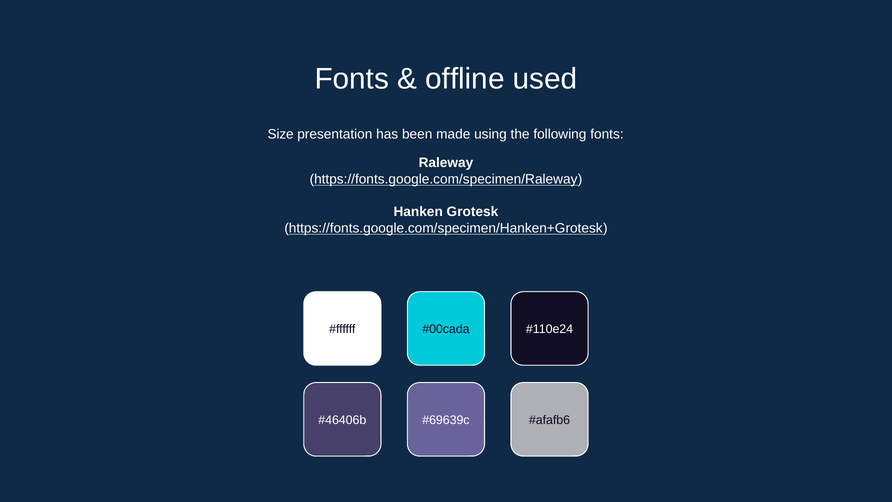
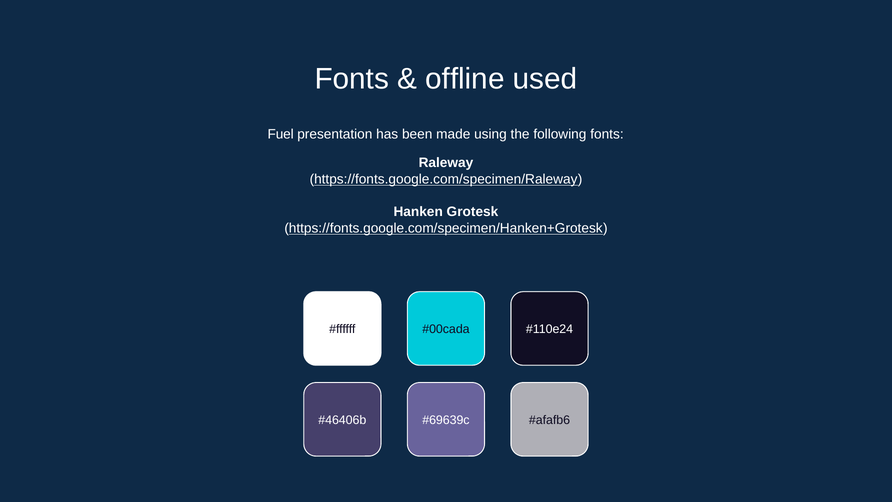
Size: Size -> Fuel (281, 134)
